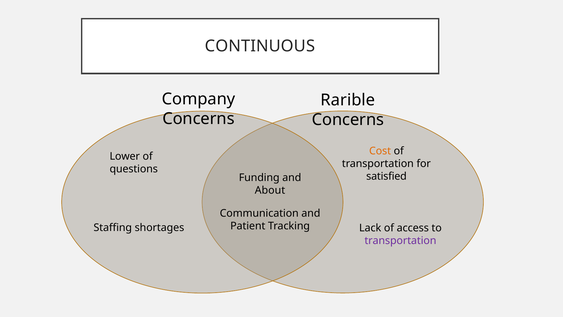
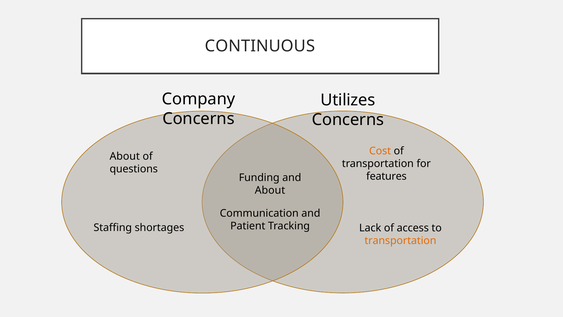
Rarible: Rarible -> Utilizes (348, 100)
Lower: Lower -> About (125, 156)
satisfied: satisfied -> features (386, 176)
transportation colour: purple -> orange (400, 240)
